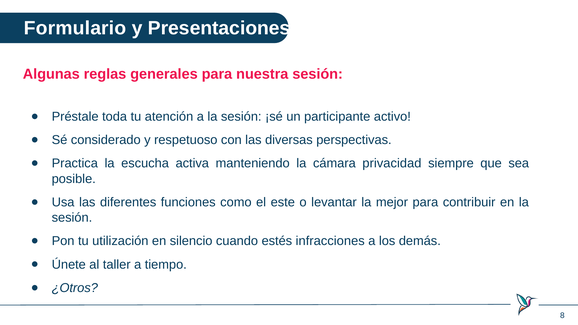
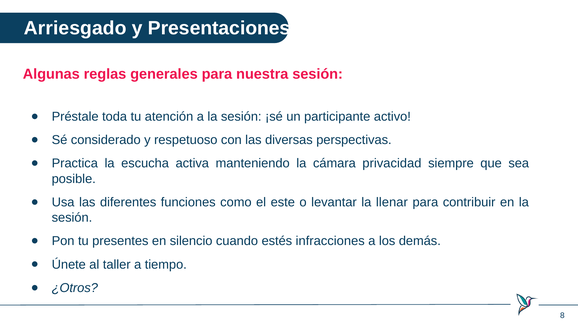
Formulario: Formulario -> Arriesgado (75, 28)
mejor: mejor -> llenar (392, 202)
utilización: utilización -> presentes (120, 241)
